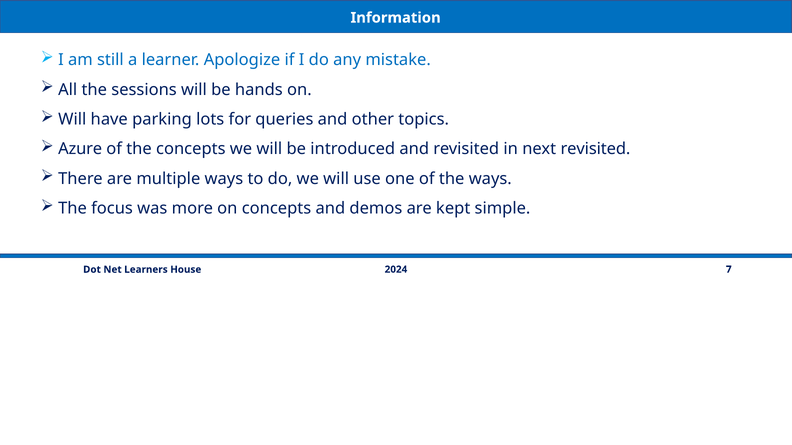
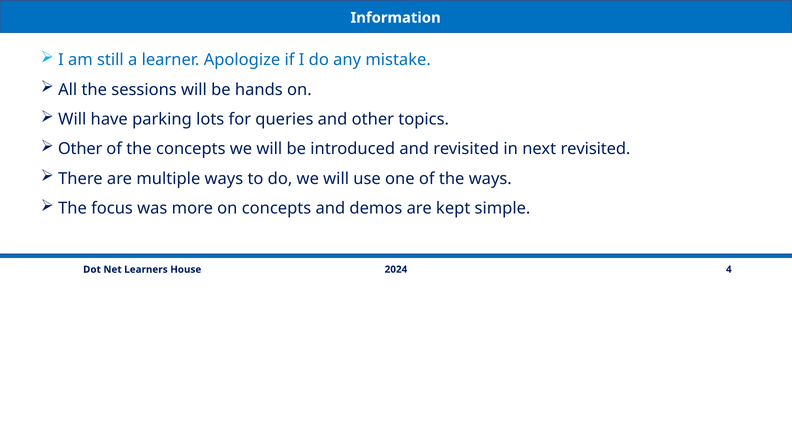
Azure: Azure -> Other (80, 149)
7: 7 -> 4 (729, 270)
